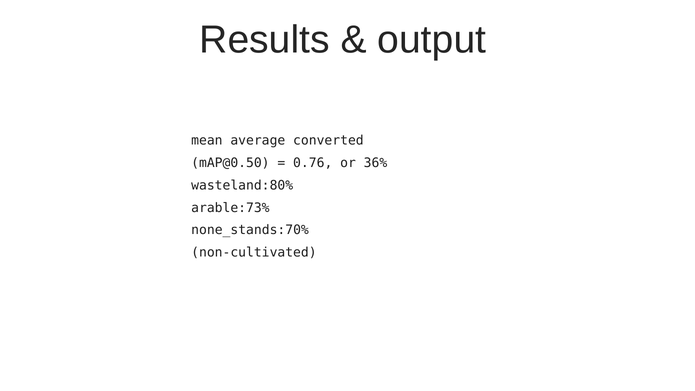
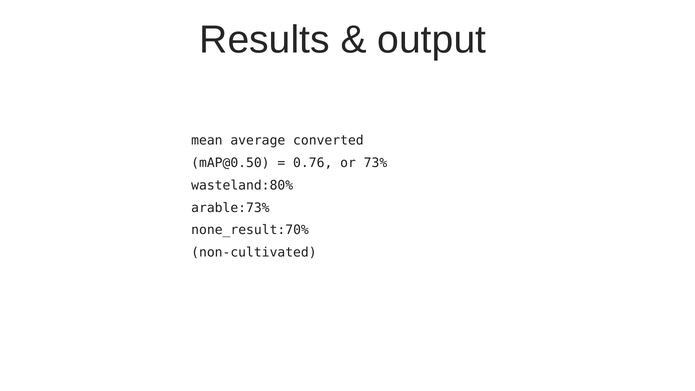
36%: 36% -> 73% (375, 163)
none_stands:70%: none_stands:70% -> none_result:70% (250, 230)
